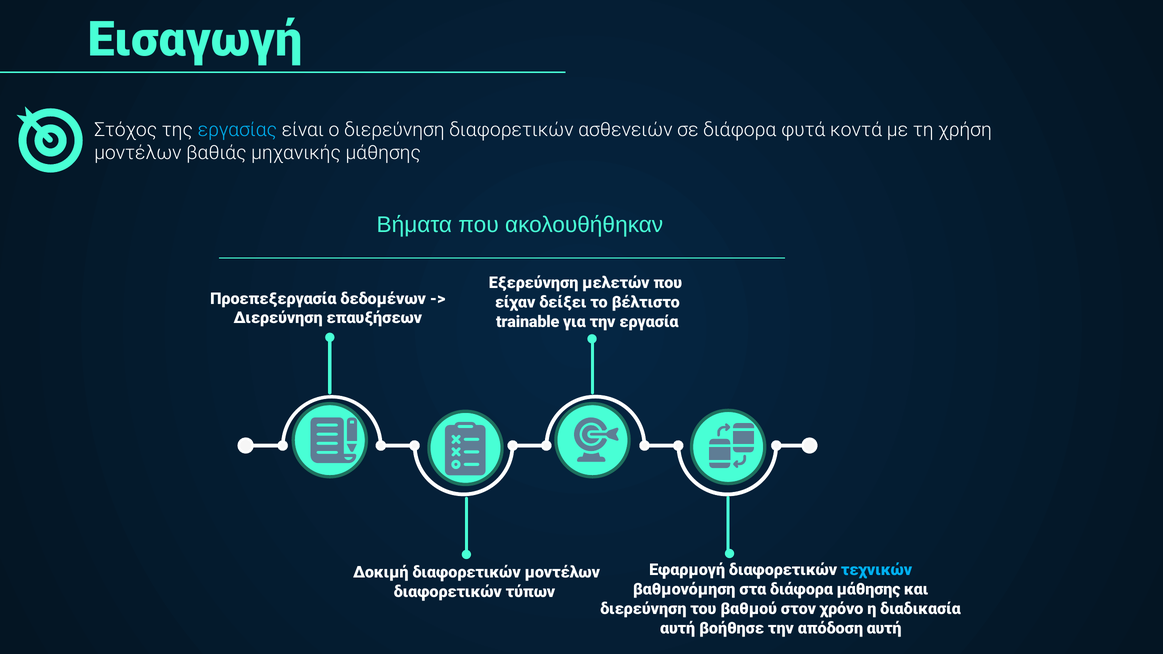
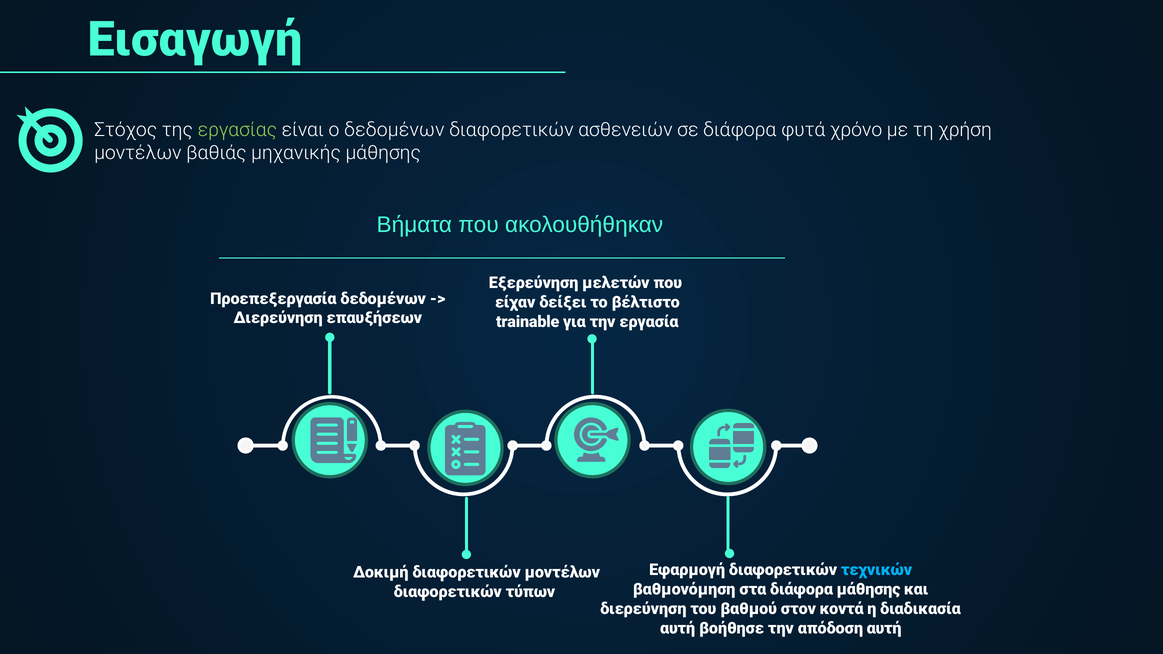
εργασίας colour: light blue -> light green (237, 130)
ο διερεύνηση: διερεύνηση -> δεδομένων (394, 130)
κοντά: κοντά -> χρόνο (856, 130)
χρόνο: χρόνο -> κοντά (842, 609)
